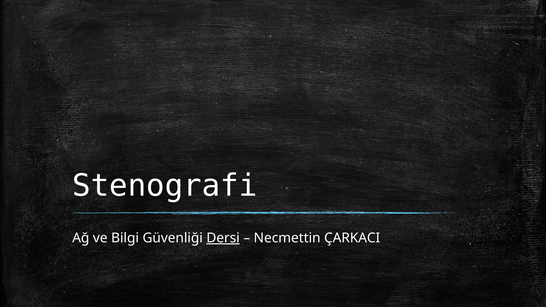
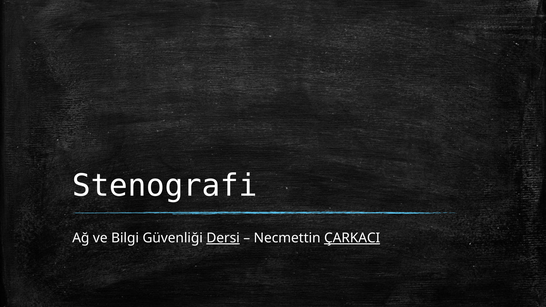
ÇARKACI underline: none -> present (352, 238)
